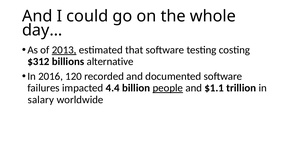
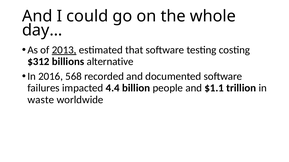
120: 120 -> 568 (74, 77)
people underline: present -> none (168, 88)
salary: salary -> waste (41, 100)
